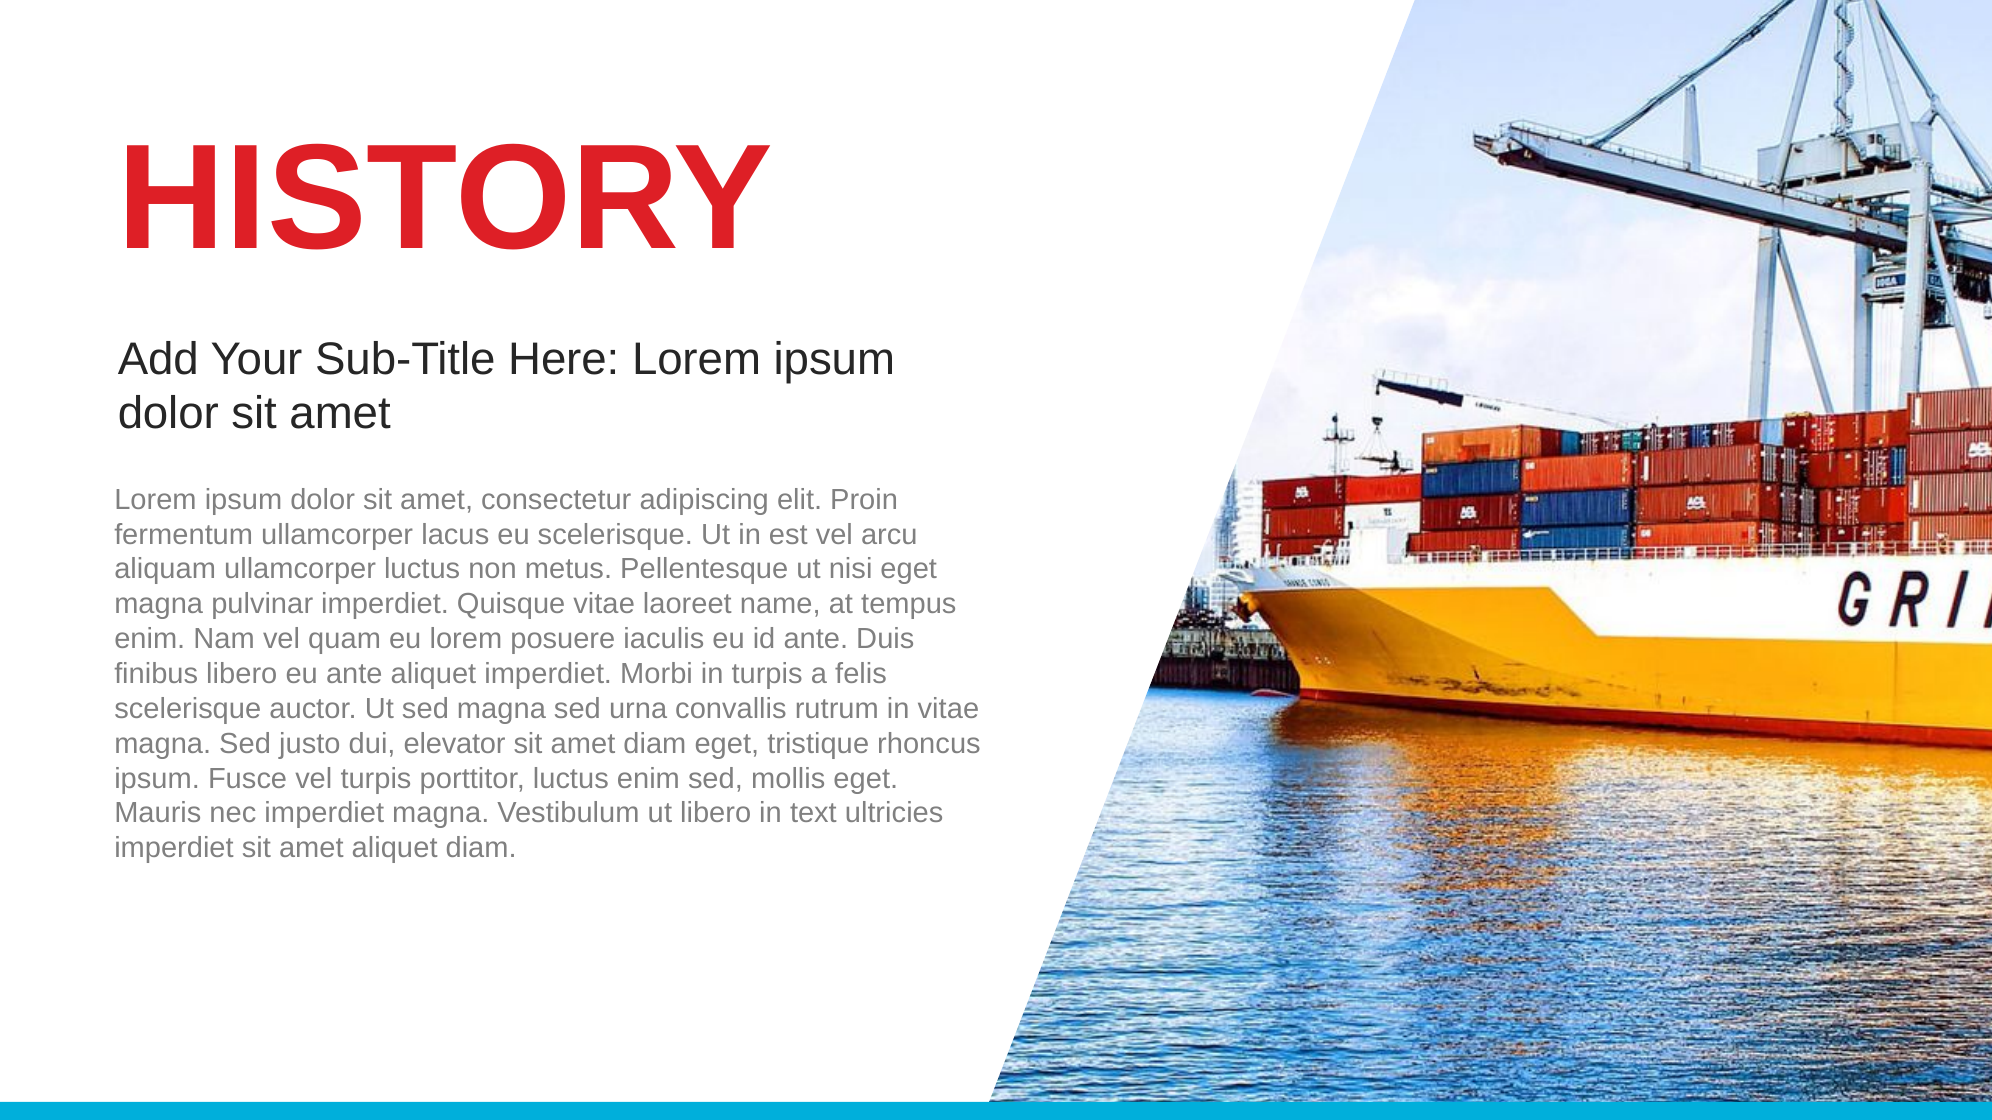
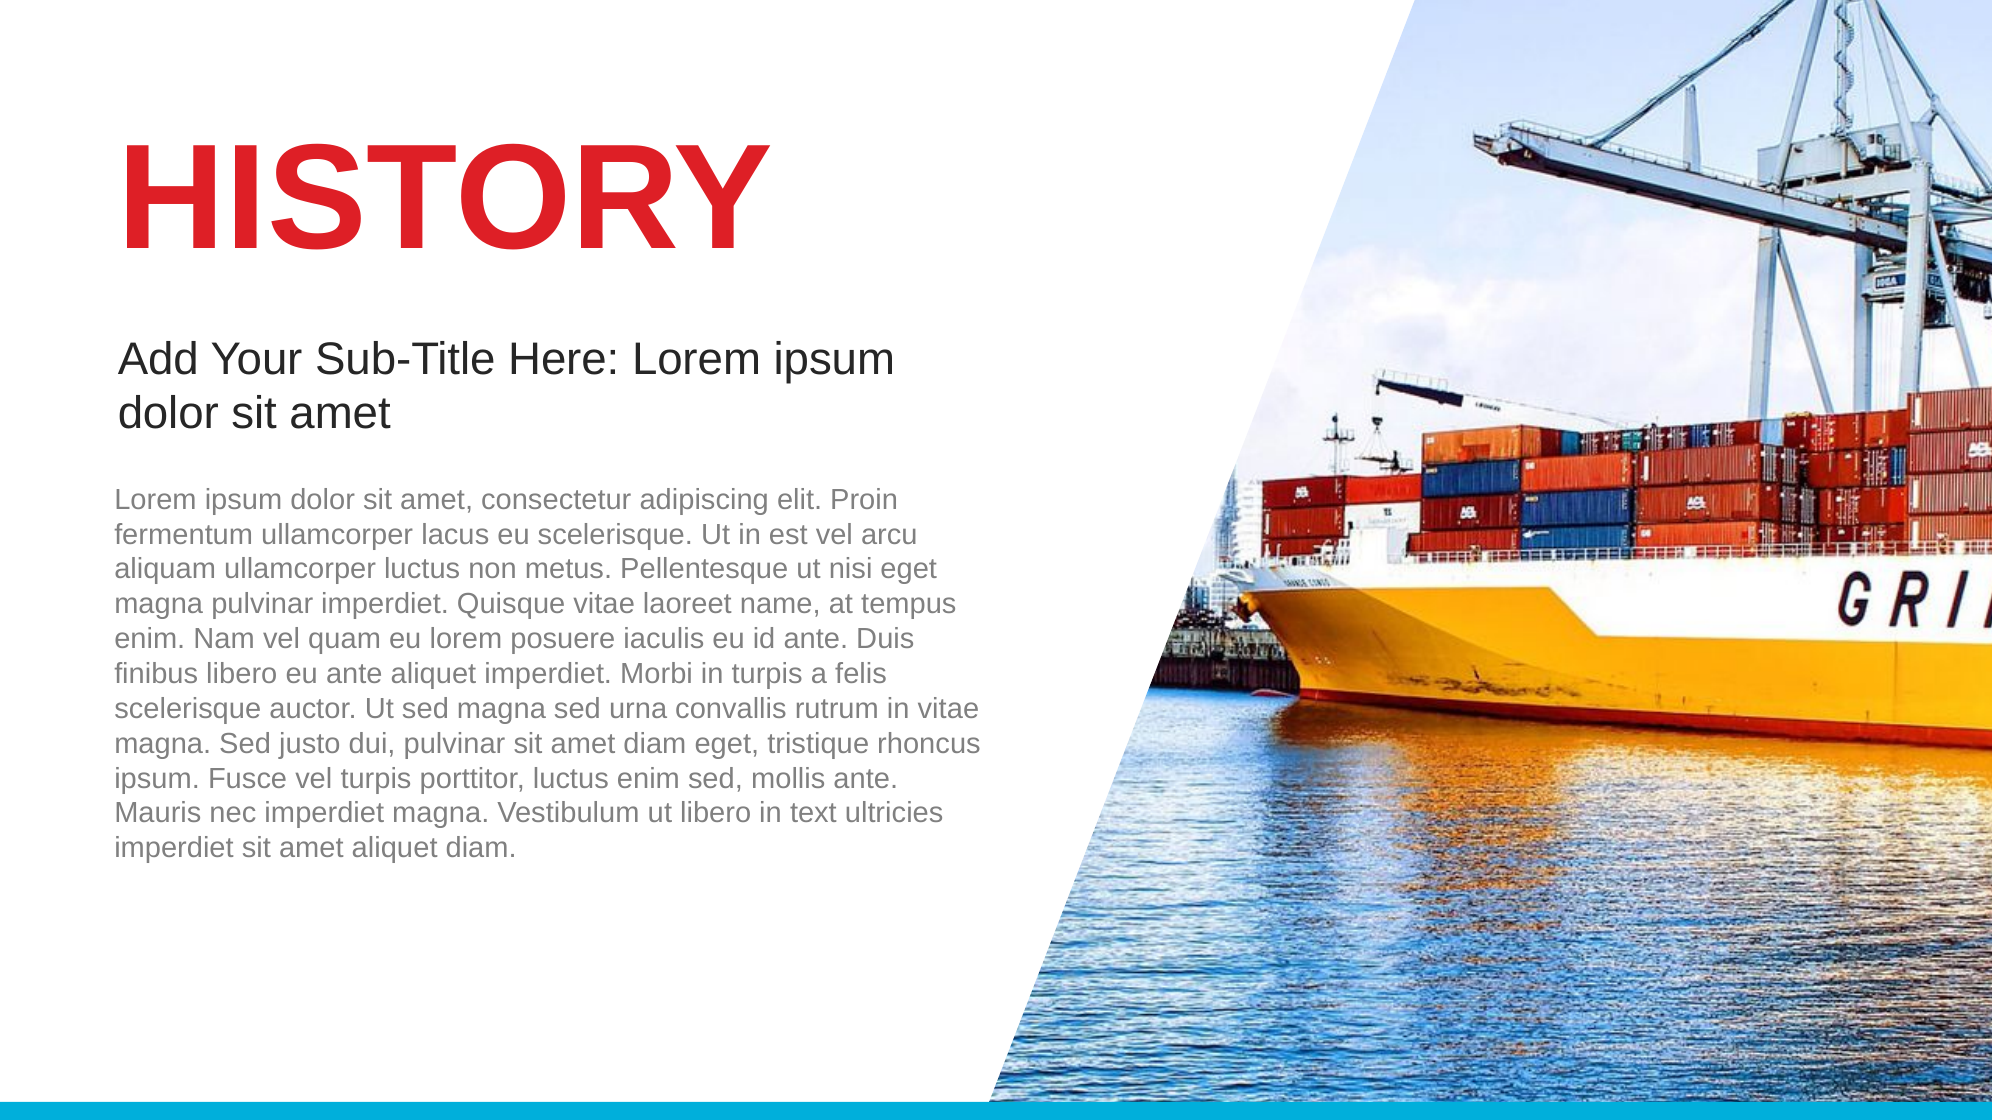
dui elevator: elevator -> pulvinar (455, 744)
mollis eget: eget -> ante (866, 779)
